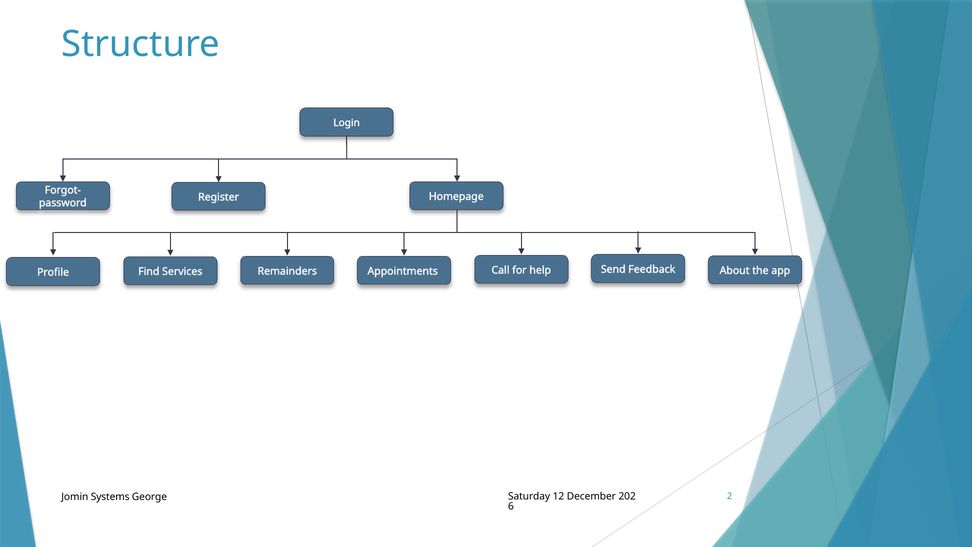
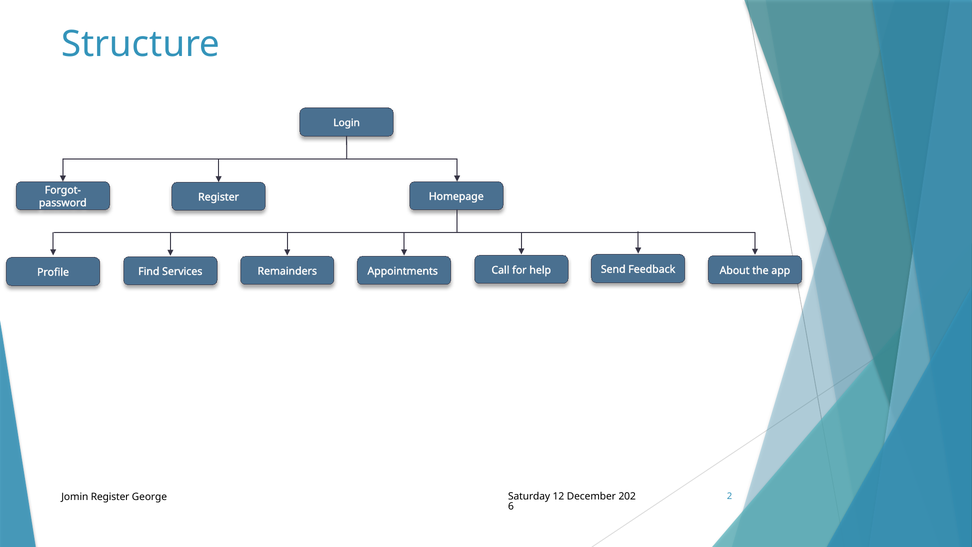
Jomin Systems: Systems -> Register (110, 497)
